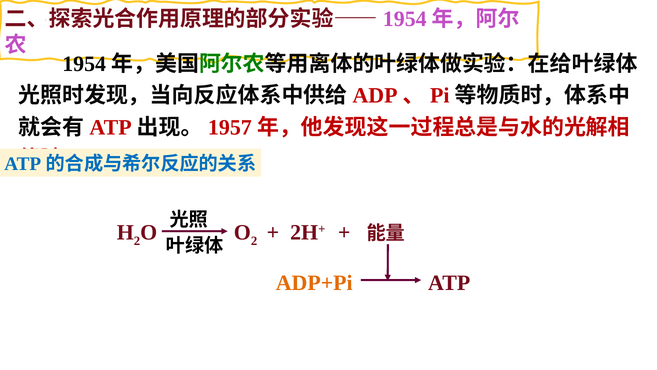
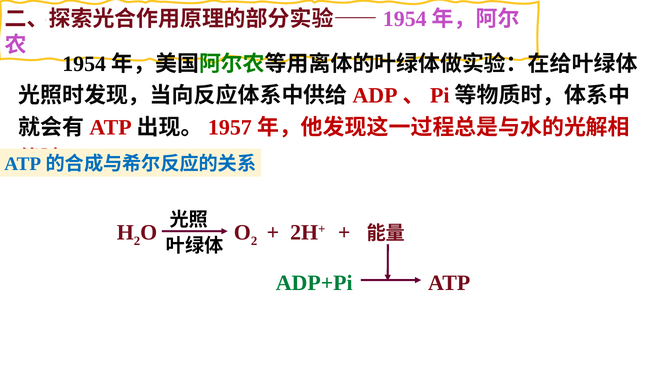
ADP+Pi colour: orange -> green (314, 283)
